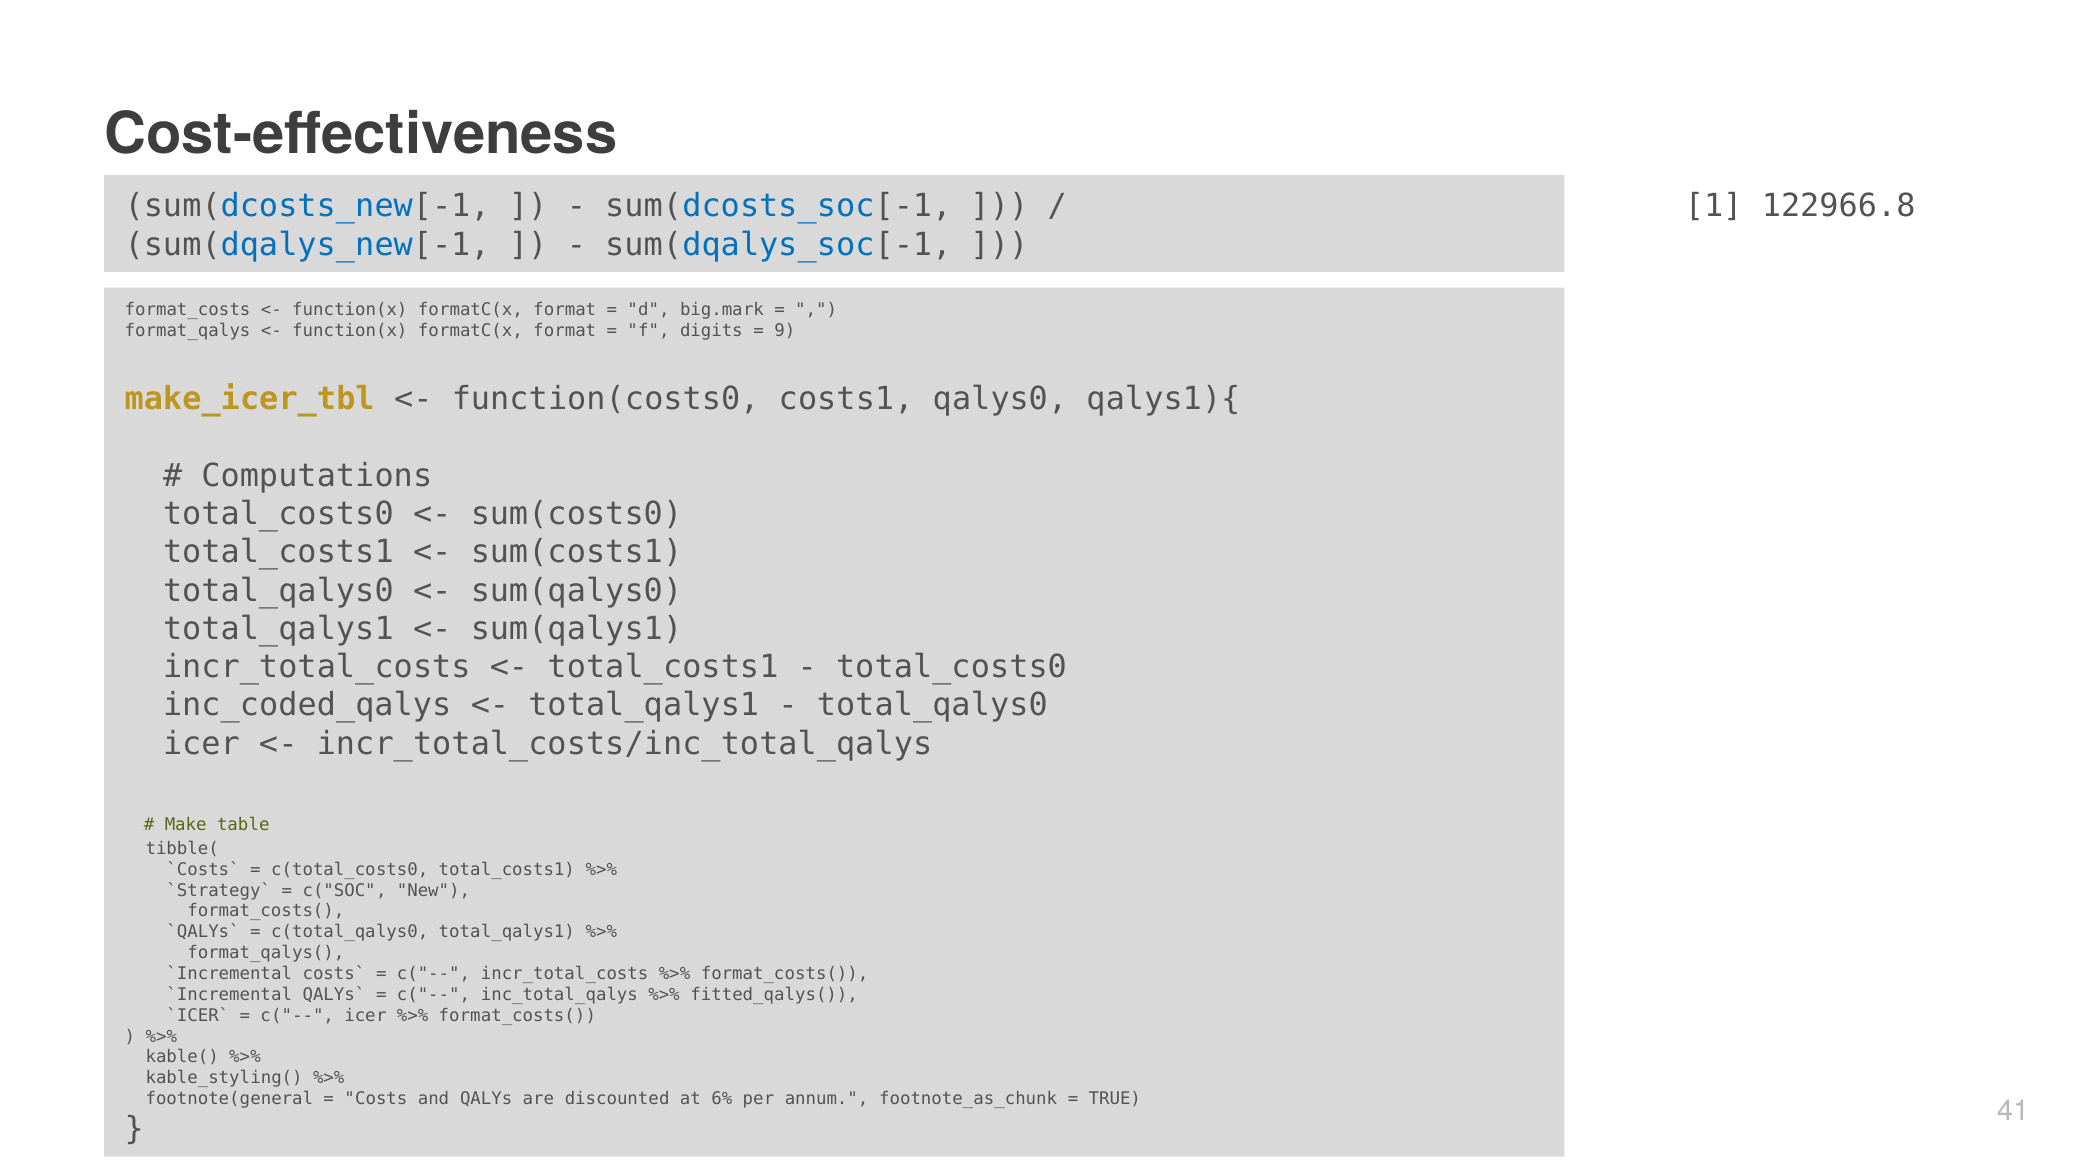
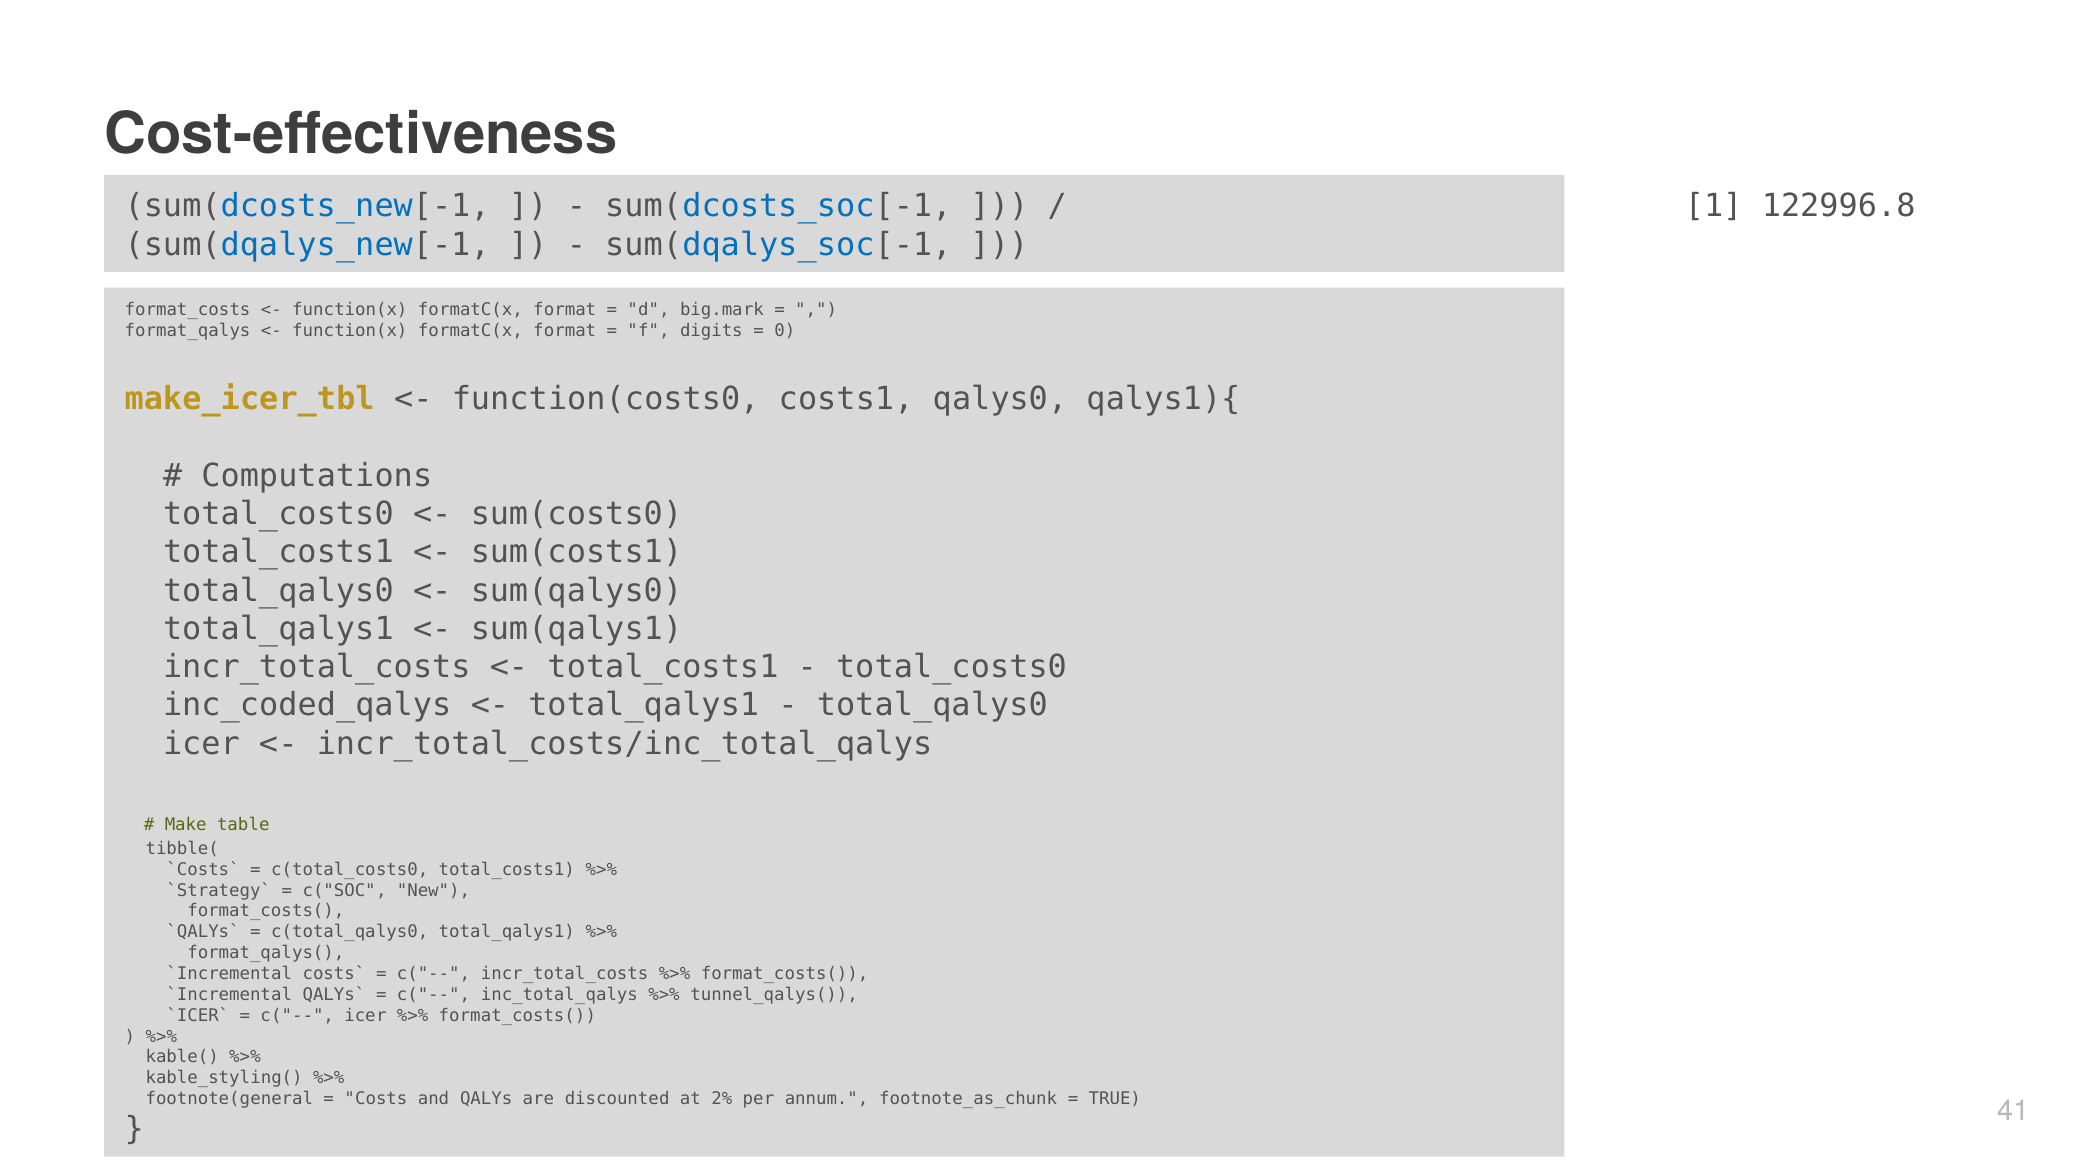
122966.8: 122966.8 -> 122996.8 (1839, 207)
9: 9 -> 0 (785, 331)
fitted_qalys(: fitted_qalys( -> tunnel_qalys( (774, 995)
6%: 6% -> 2% (722, 1099)
